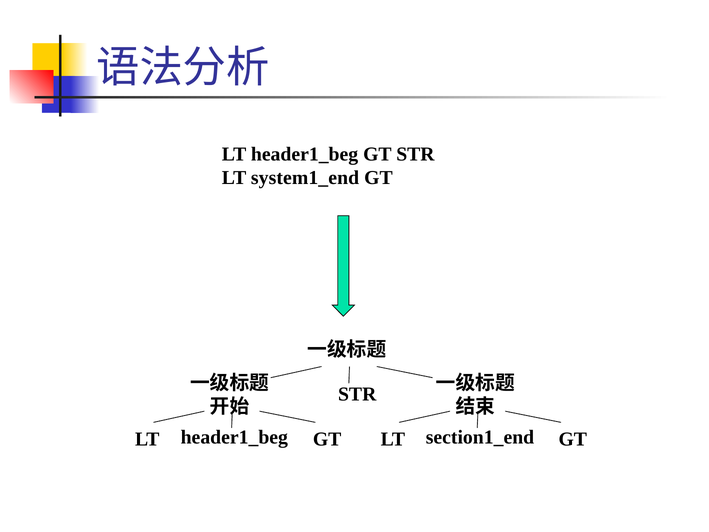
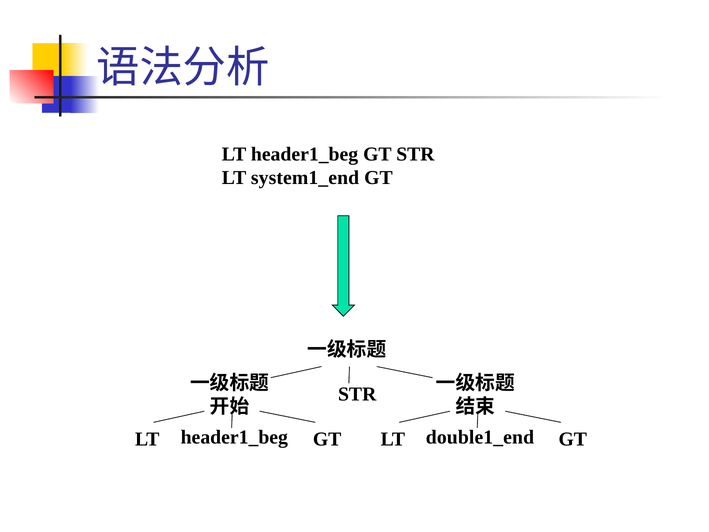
section1_end: section1_end -> double1_end (480, 437)
